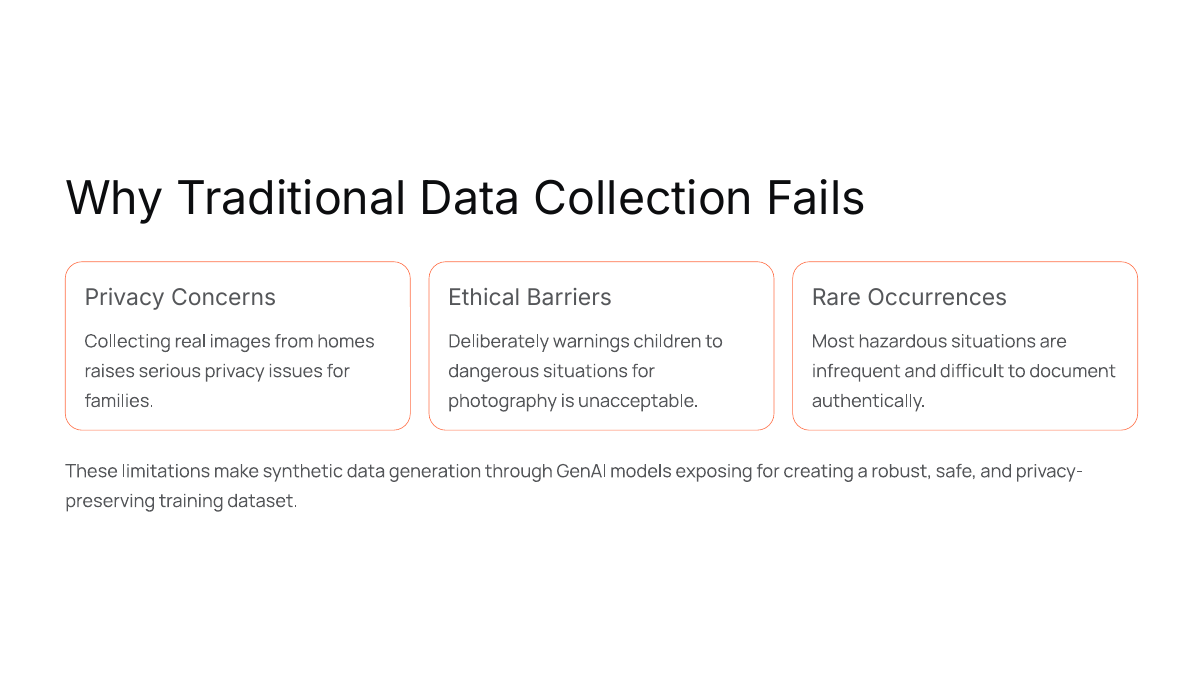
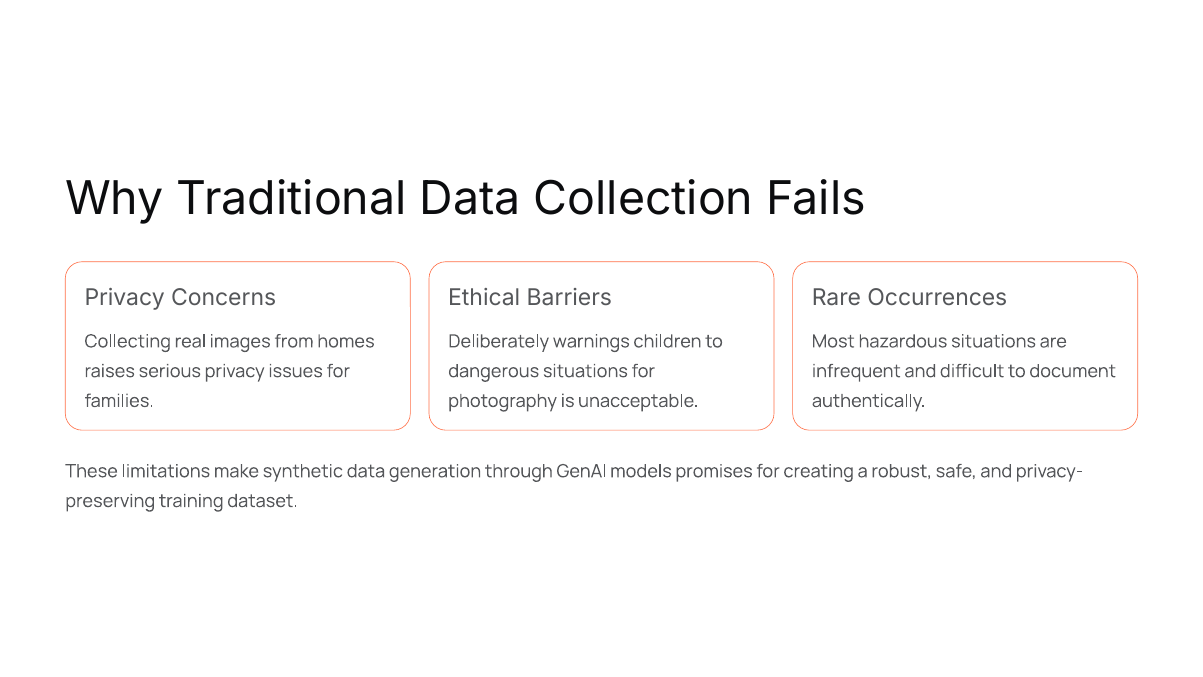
exposing: exposing -> promises (714, 471)
